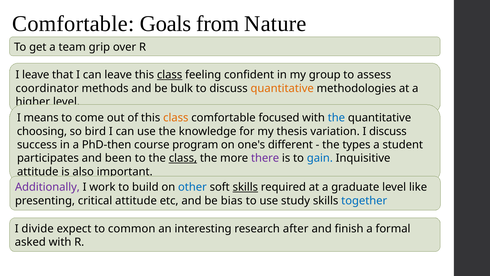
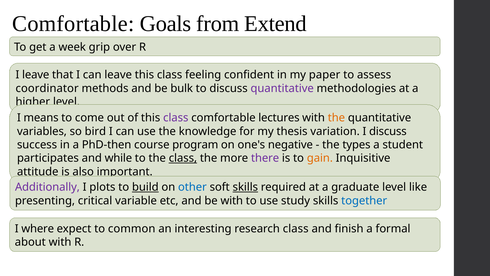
Nature: Nature -> Extend (276, 24)
team: team -> week (72, 47)
class underline: present -> none (170, 75)
group: group -> paper (325, 75)
quantitative colour: orange -> purple (282, 88)
class colour: orange -> purple (176, 118)
focused: focused -> lectures (279, 118)
the colour: blue -> orange (336, 118)
choosing: choosing -> variables (42, 131)
different: different -> negative (290, 145)
been: been -> while (118, 158)
gain colour: blue -> orange (320, 158)
work: work -> plots (102, 187)
build underline: none -> present (145, 187)
critical attitude: attitude -> variable (136, 200)
be bias: bias -> with (232, 200)
divide: divide -> where (38, 228)
research after: after -> class (296, 228)
asked: asked -> about (30, 242)
